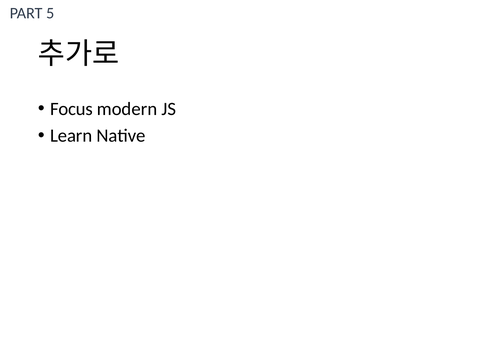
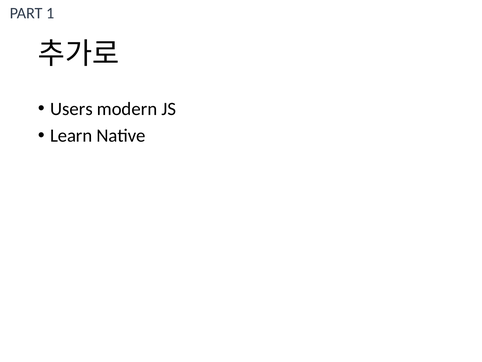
5: 5 -> 1 (50, 13)
Focus: Focus -> Users (71, 109)
